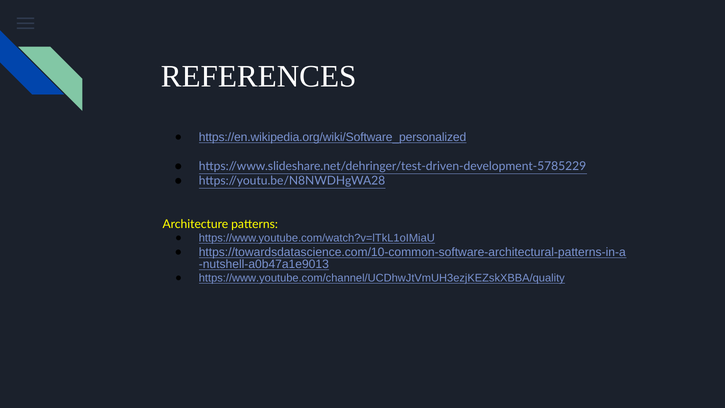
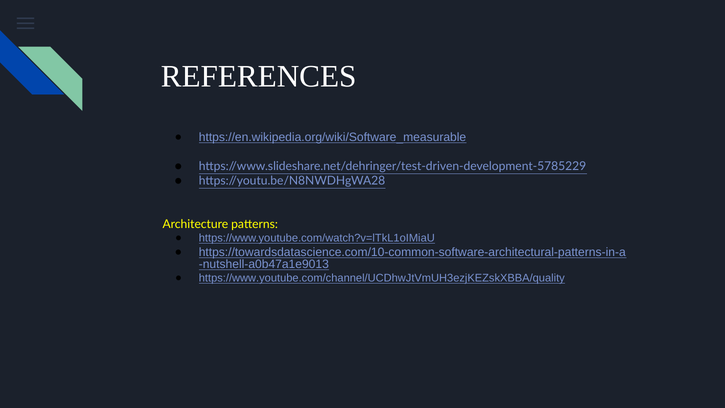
https://en.wikipedia.org/wiki/Software_personalized: https://en.wikipedia.org/wiki/Software_personalized -> https://en.wikipedia.org/wiki/Software_measurable (333, 137)
